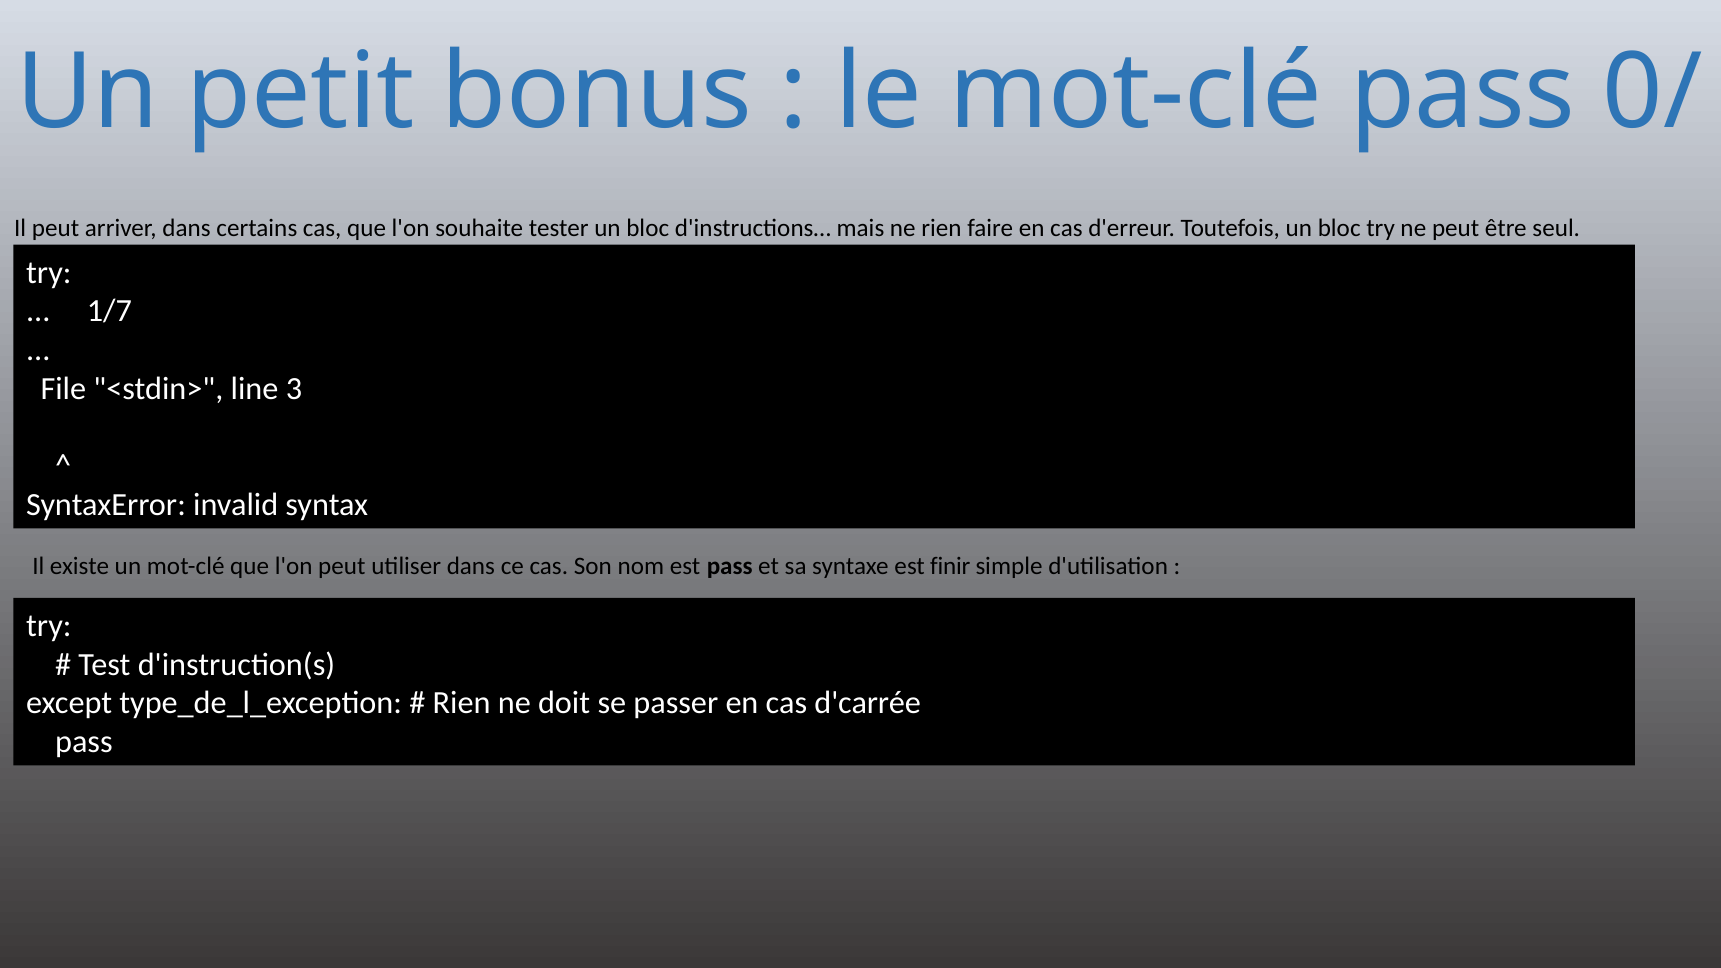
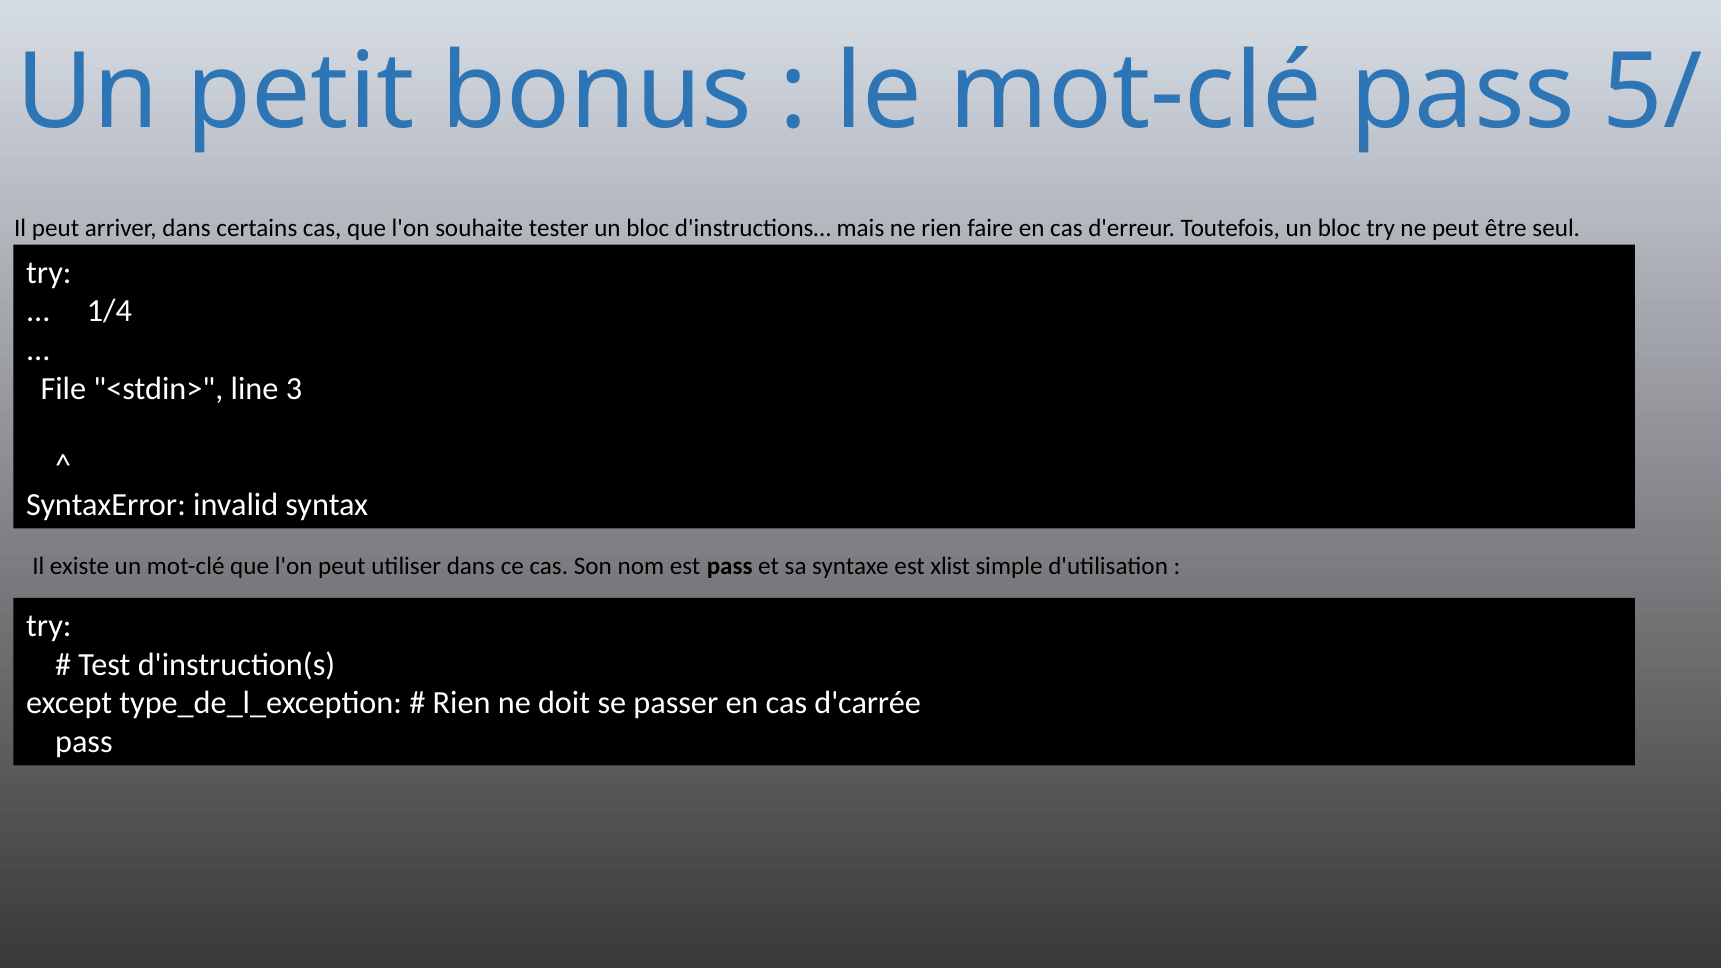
0/: 0/ -> 5/ (1653, 93)
1/7: 1/7 -> 1/4 (109, 311)
finir: finir -> xlist (950, 566)
